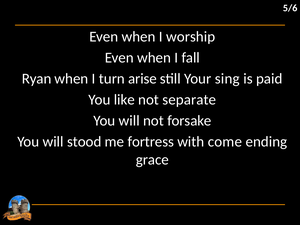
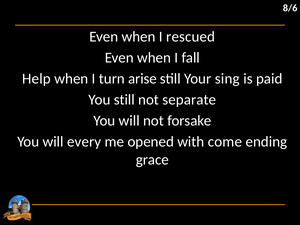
5/6: 5/6 -> 8/6 (290, 8)
worship: worship -> rescued (191, 37)
Ryan: Ryan -> Help (36, 79)
You like: like -> still (124, 100)
stood: stood -> every (84, 142)
fortress: fortress -> opened (151, 142)
